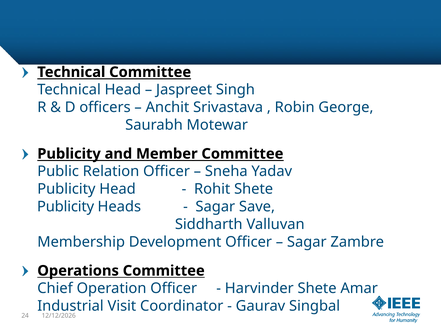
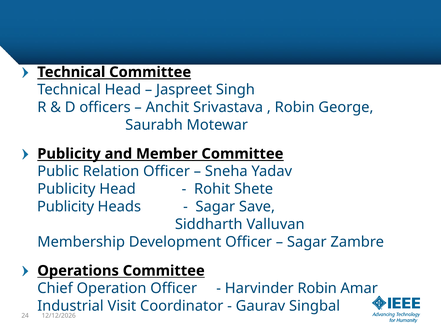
Harvinder Shete: Shete -> Robin (317, 288)
